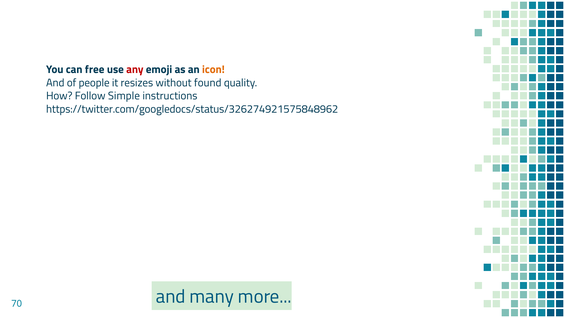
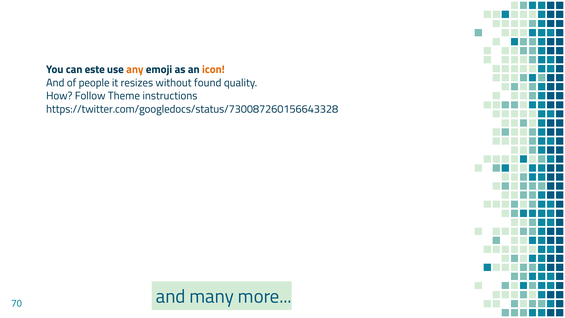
free: free -> este (95, 69)
any colour: red -> orange (135, 69)
Simple: Simple -> Theme (124, 96)
https://twitter.com/googledocs/status/326274921575848962: https://twitter.com/googledocs/status/326274921575848962 -> https://twitter.com/googledocs/status/730087260156643328 (192, 109)
